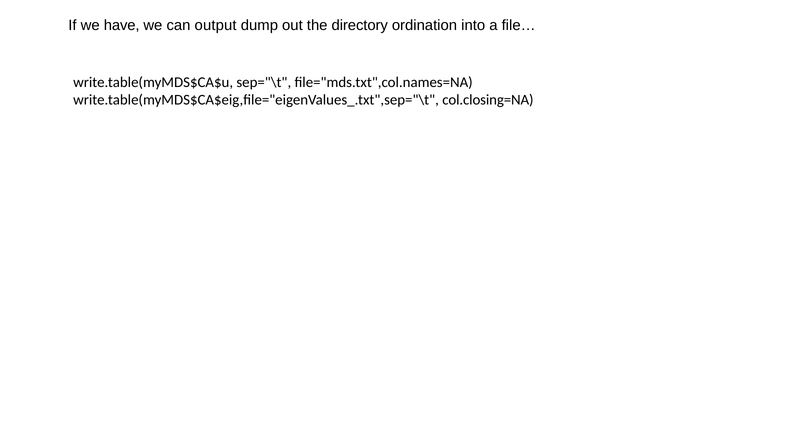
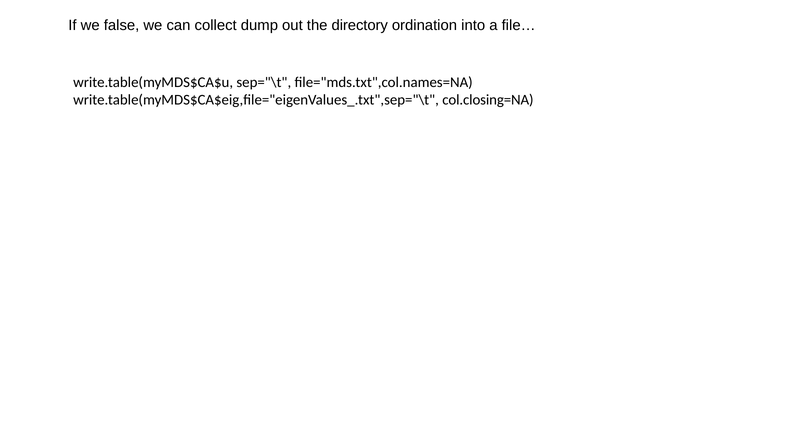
have: have -> false (122, 25)
output: output -> collect (216, 25)
